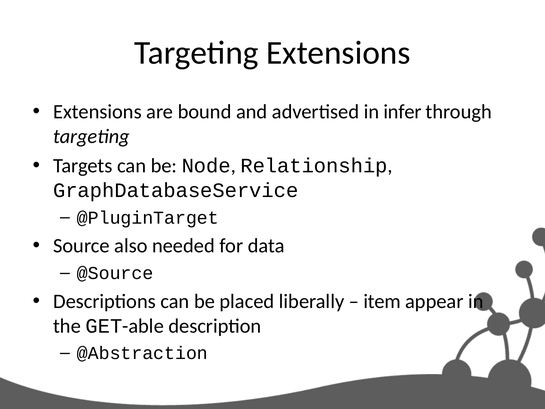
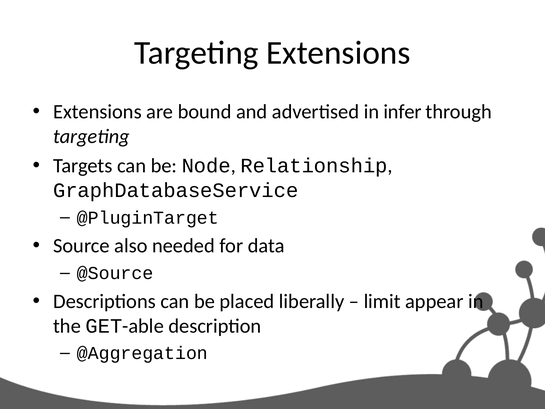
item: item -> limit (382, 301)
@Abstraction: @Abstraction -> @Aggregation (142, 353)
